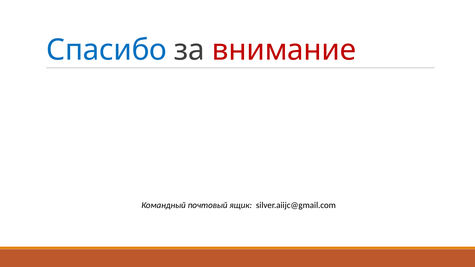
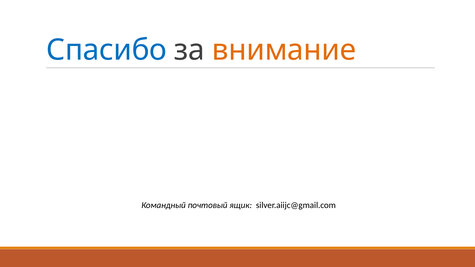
внимание colour: red -> orange (284, 50)
